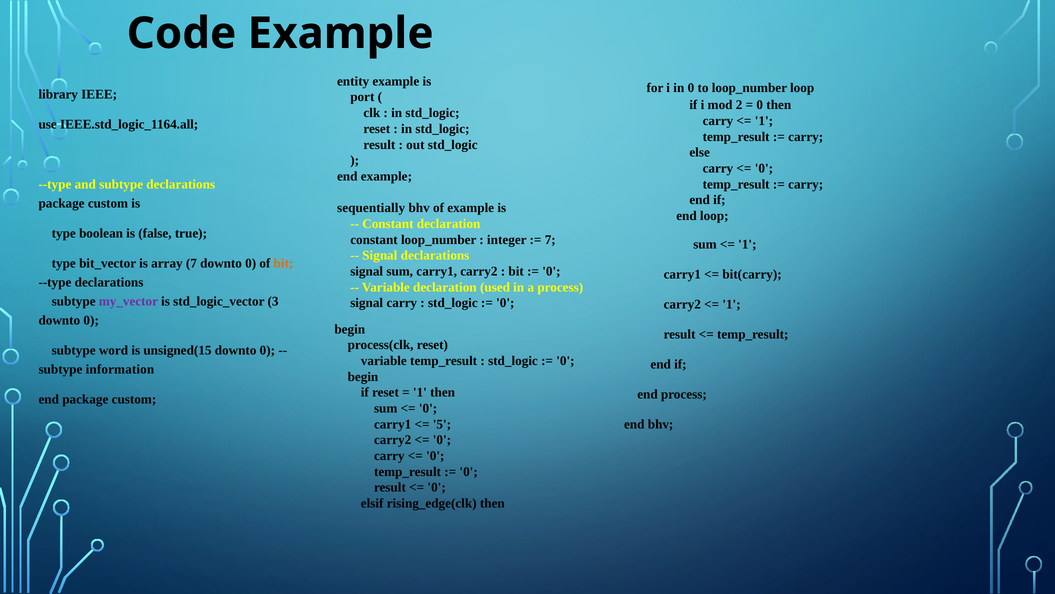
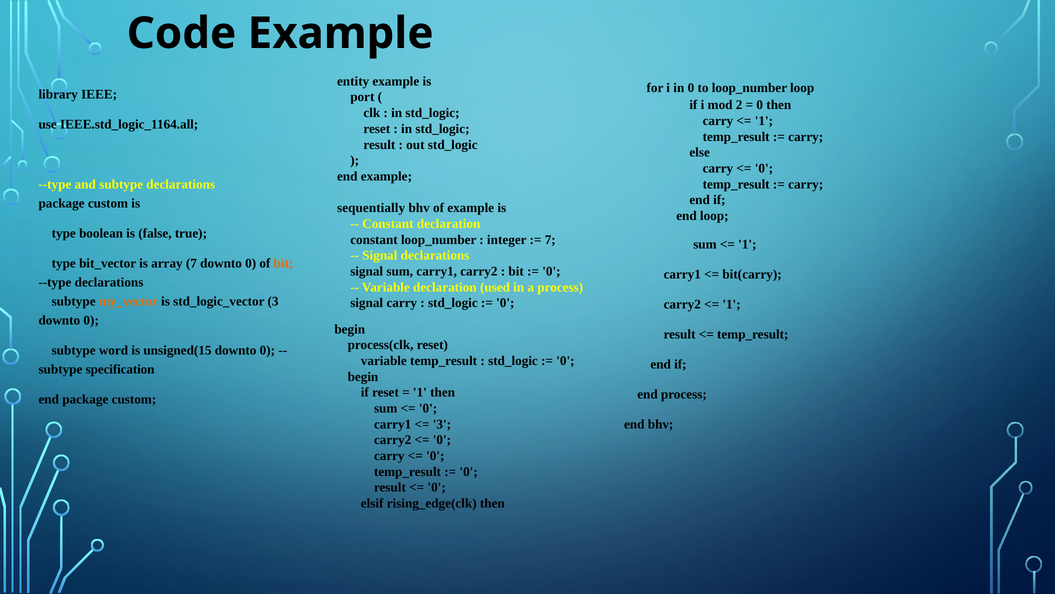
my_vector colour: purple -> orange (128, 301)
information: information -> specification (120, 369)
5: 5 -> 3 (442, 424)
